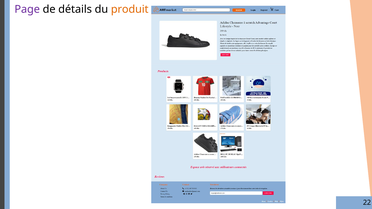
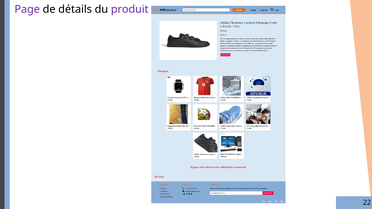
produit colour: orange -> purple (130, 9)
